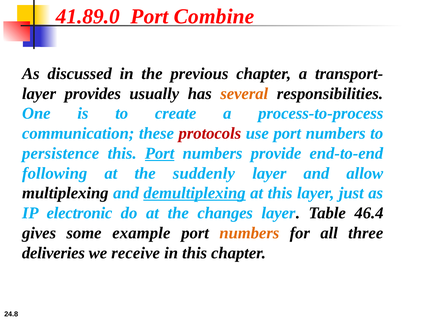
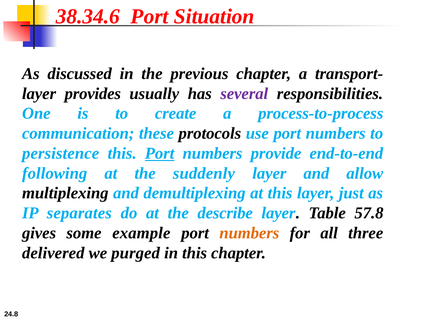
41.89.0: 41.89.0 -> 38.34.6 (88, 16)
Combine: Combine -> Situation (214, 16)
several colour: orange -> purple (244, 94)
protocols colour: red -> black (210, 133)
demultiplexing underline: present -> none (195, 193)
electronic: electronic -> separates (79, 213)
changes: changes -> describe (225, 213)
46.4: 46.4 -> 57.8 (369, 213)
deliveries: deliveries -> delivered (53, 253)
receive: receive -> purged (136, 253)
